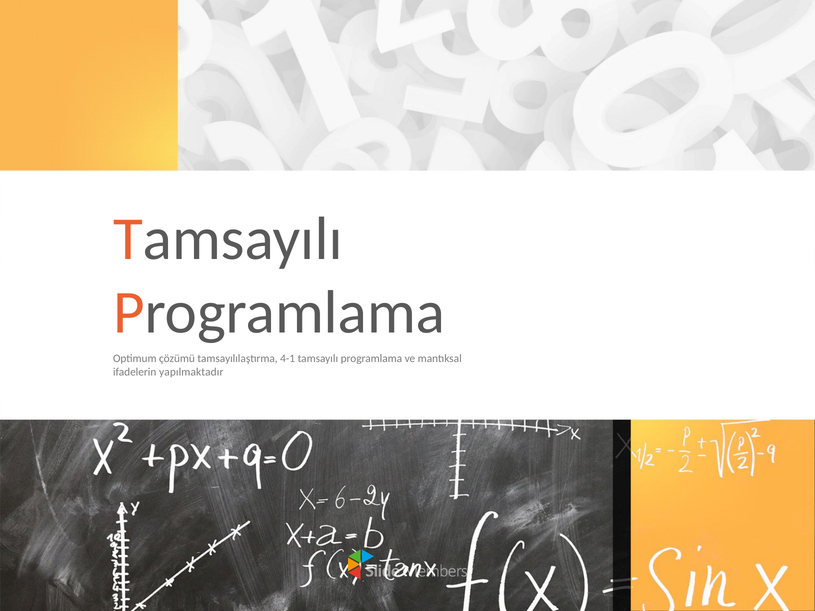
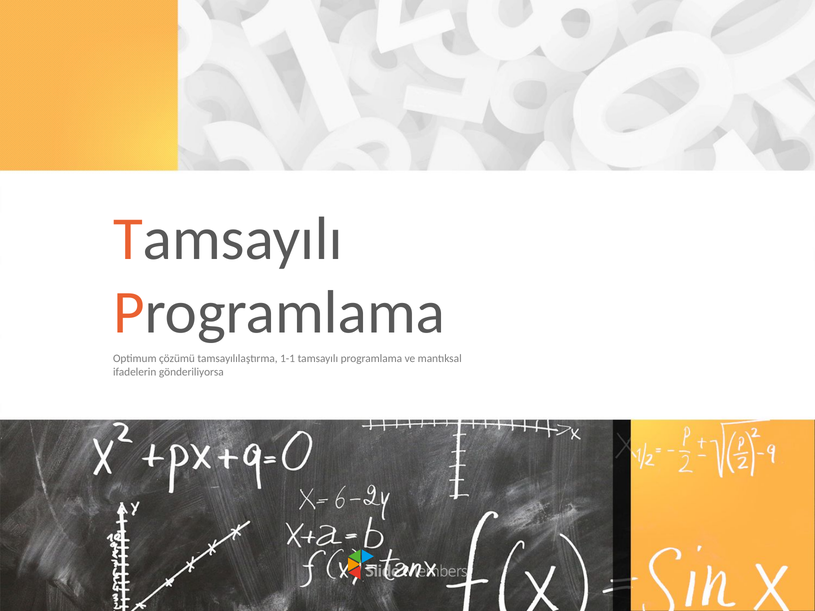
4-1: 4-1 -> 1-1 (288, 359)
yapılmaktadır: yapılmaktadır -> gönderiliyorsa (191, 372)
